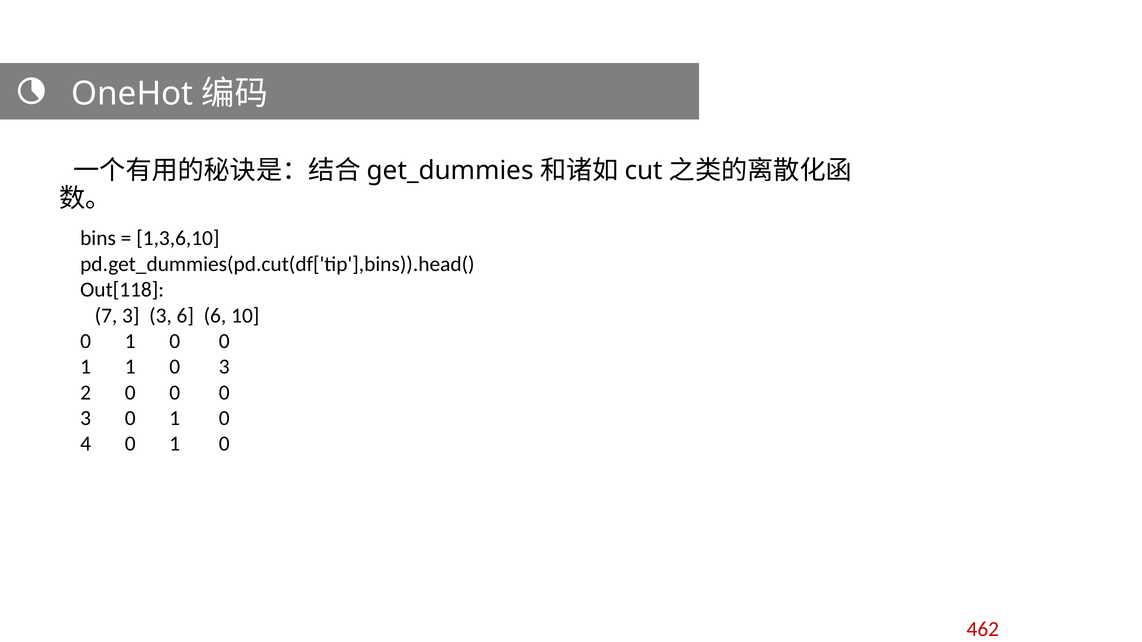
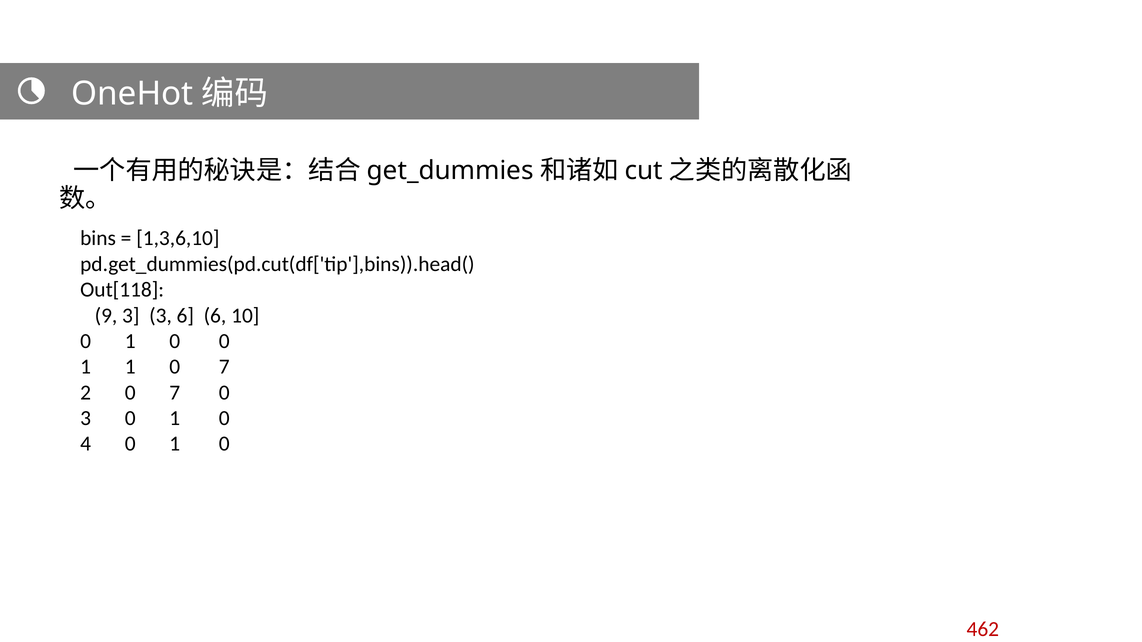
7: 7 -> 9 (106, 316)
1 0 3: 3 -> 7 (224, 367)
2 0 0: 0 -> 7 (175, 393)
